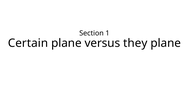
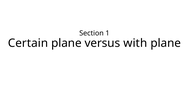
they: they -> with (135, 43)
